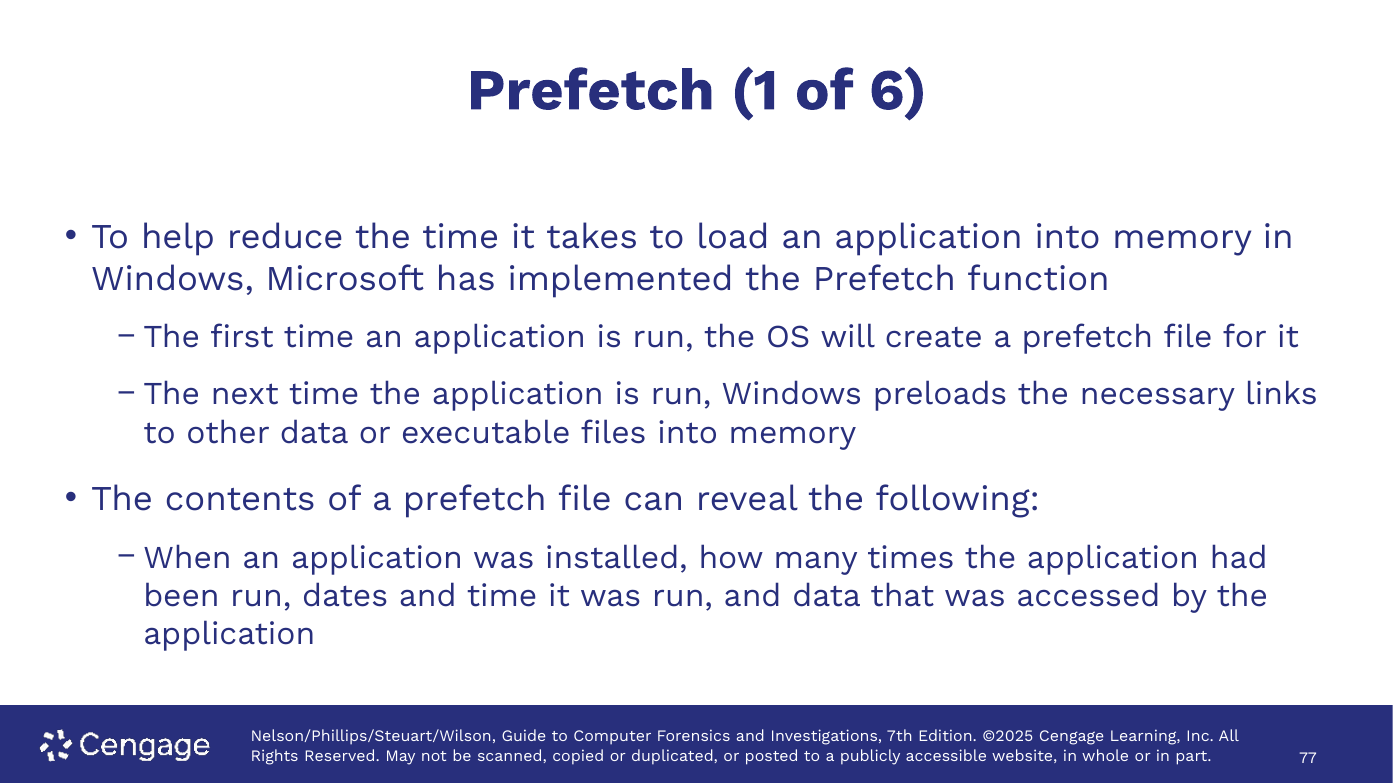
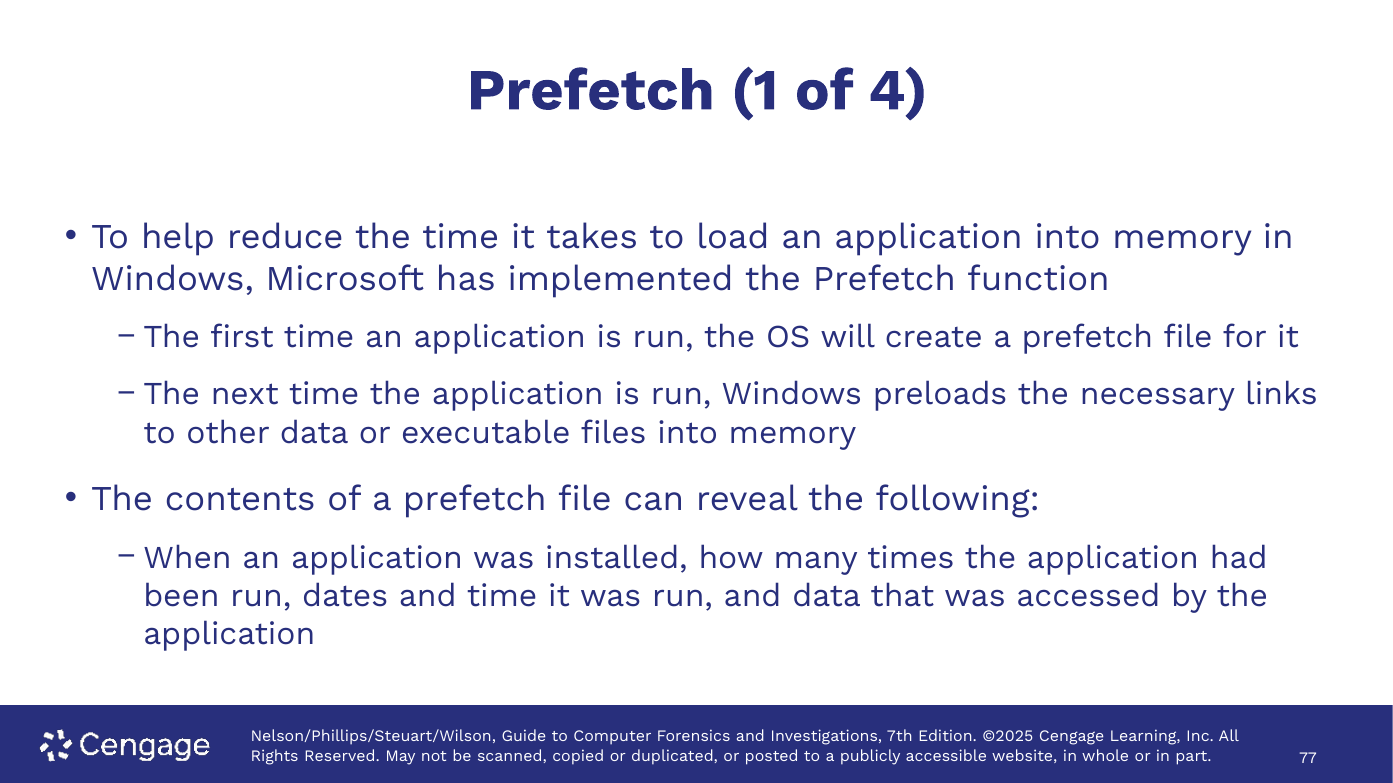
6: 6 -> 4 (898, 90)
